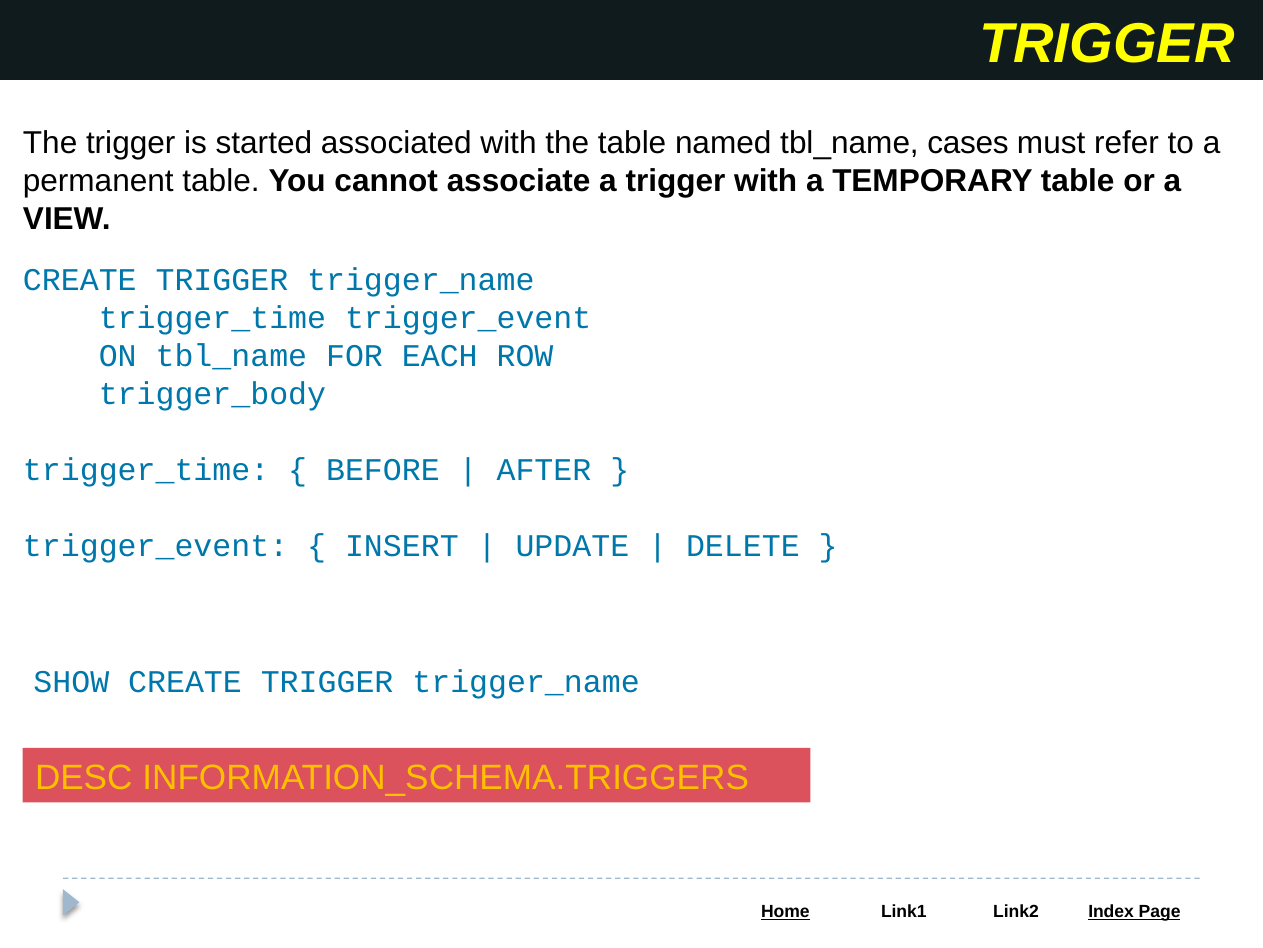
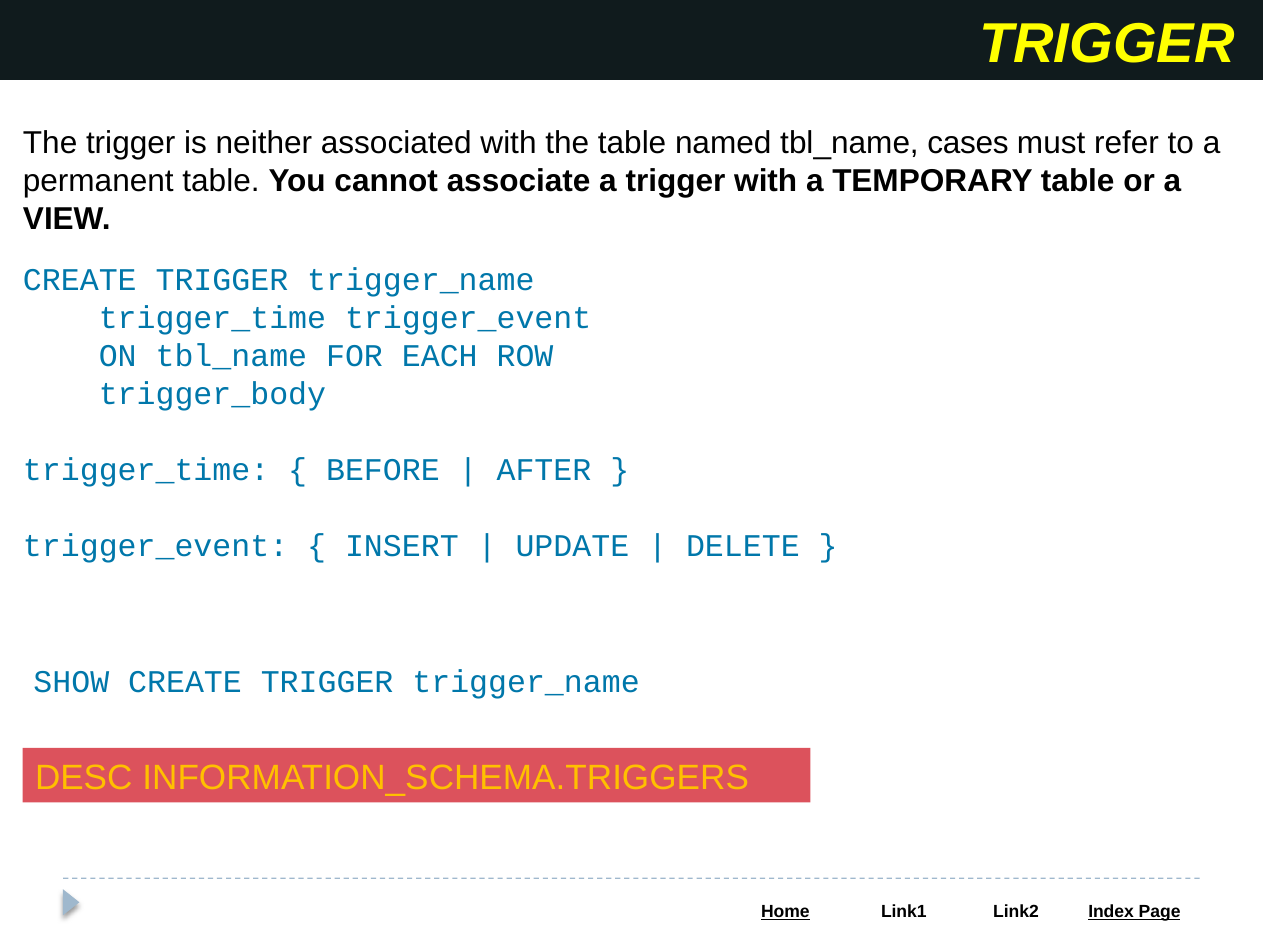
started: started -> neither (264, 143)
